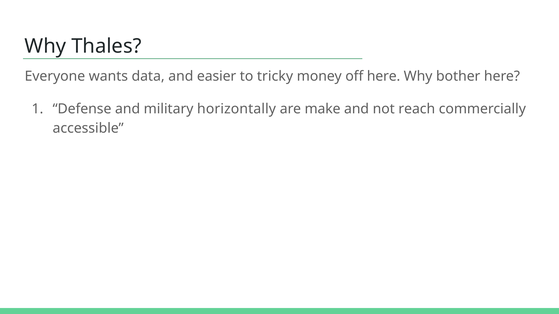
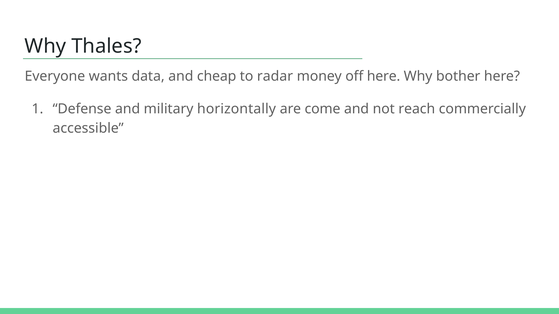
easier: easier -> cheap (217, 76)
tricky: tricky -> radar (275, 76)
make: make -> come (323, 109)
